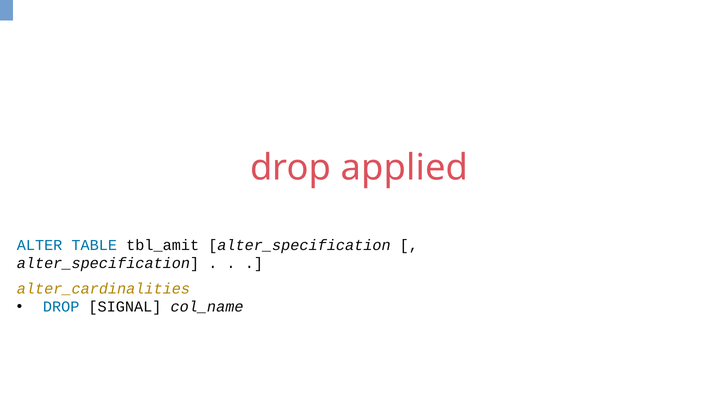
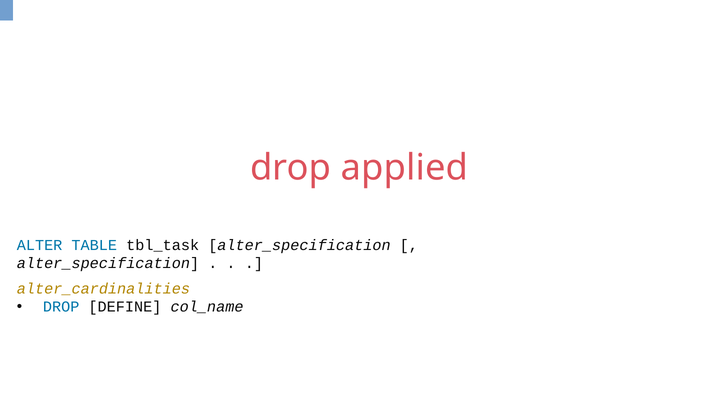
tbl_amit: tbl_amit -> tbl_task (163, 245)
SIGNAL: SIGNAL -> DEFINE (125, 307)
